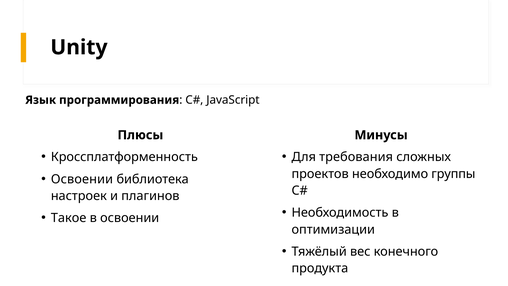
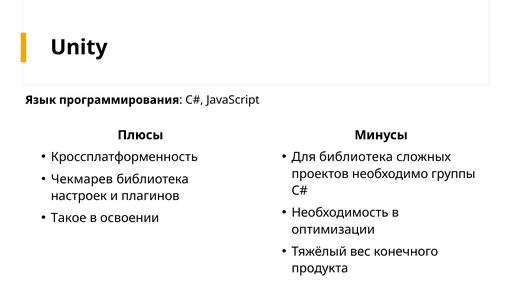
Для требования: требования -> библиотека (356, 157)
Освоении: Освоении -> Чекмарев (82, 179)
